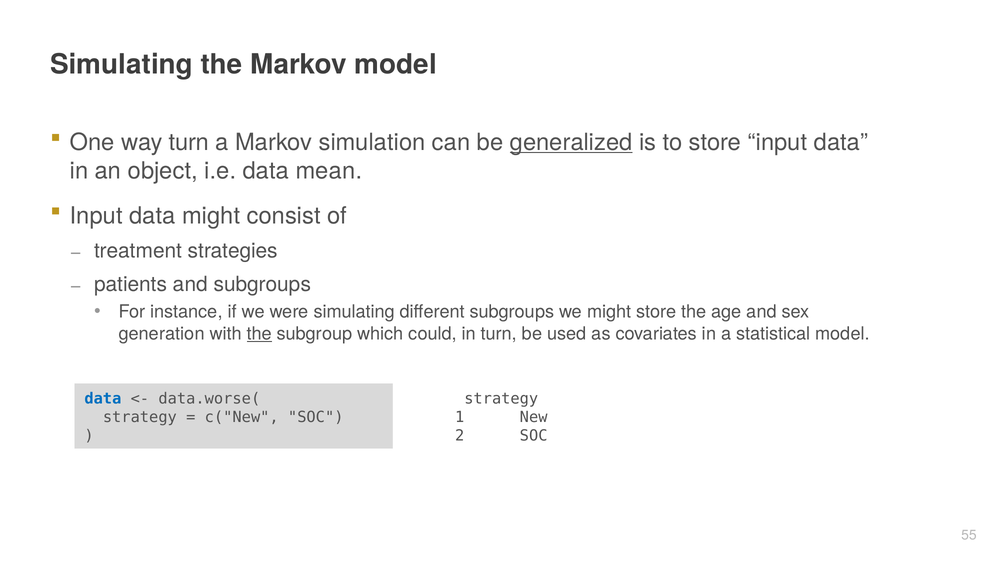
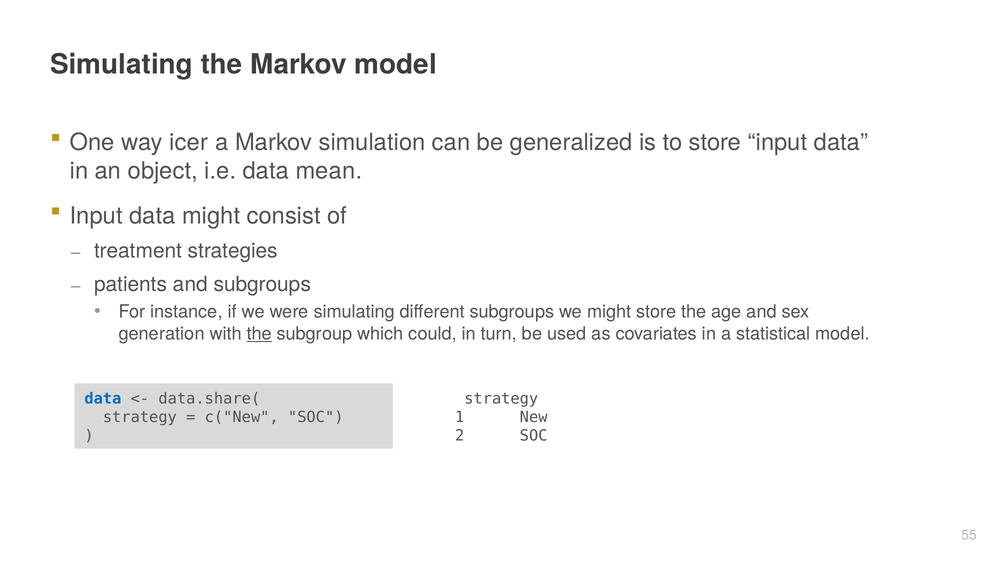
way turn: turn -> icer (189, 142)
generalized underline: present -> none (571, 142)
data.worse(: data.worse( -> data.share( (209, 398)
